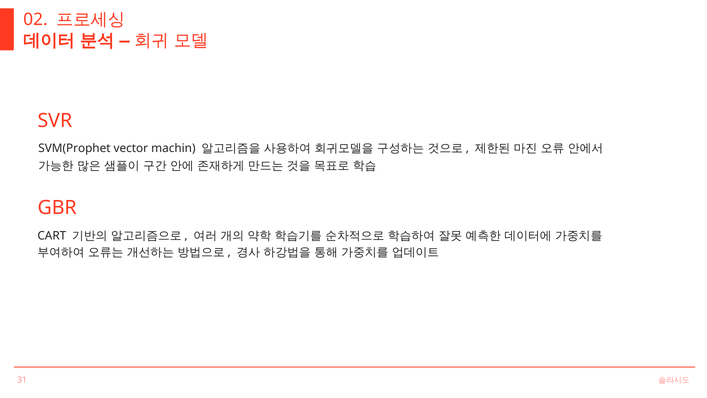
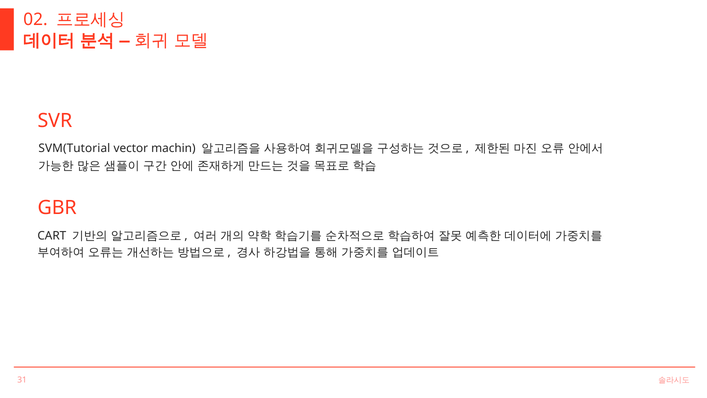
SVM(Prophet: SVM(Prophet -> SVM(Tutorial (74, 148)
